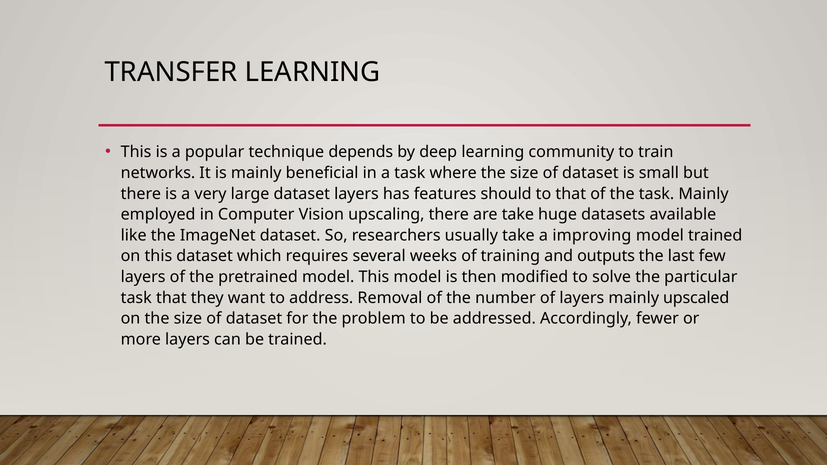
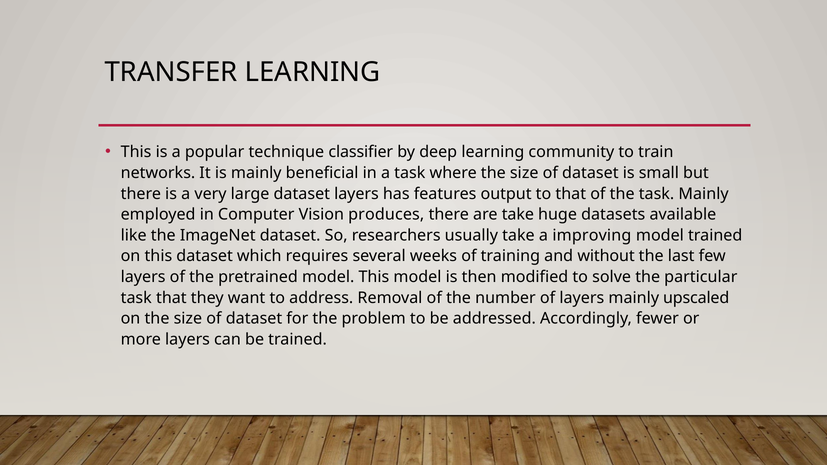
depends: depends -> classifier (361, 152)
should: should -> output (506, 194)
upscaling: upscaling -> produces (386, 215)
outputs: outputs -> without (606, 256)
